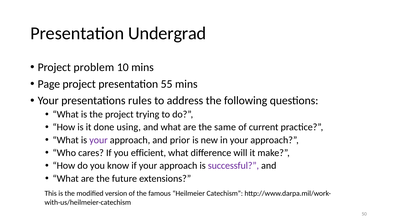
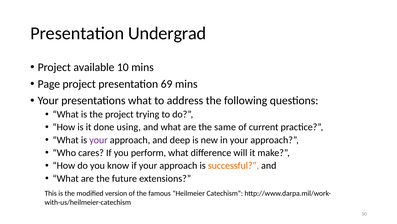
problem: problem -> available (94, 67)
55: 55 -> 69 (167, 84)
presentations rules: rules -> what (140, 100)
prior: prior -> deep (180, 140)
efficient: efficient -> perform (148, 152)
successful colour: purple -> orange (233, 165)
